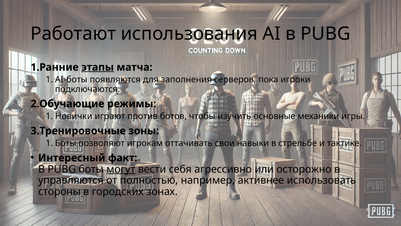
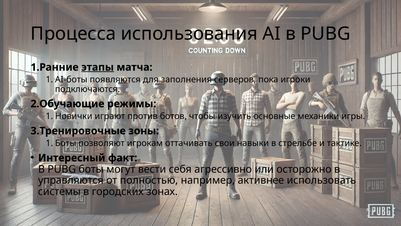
Работают: Работают -> Процесса (73, 34)
могут underline: present -> none (121, 169)
стороны: стороны -> системы (59, 191)
